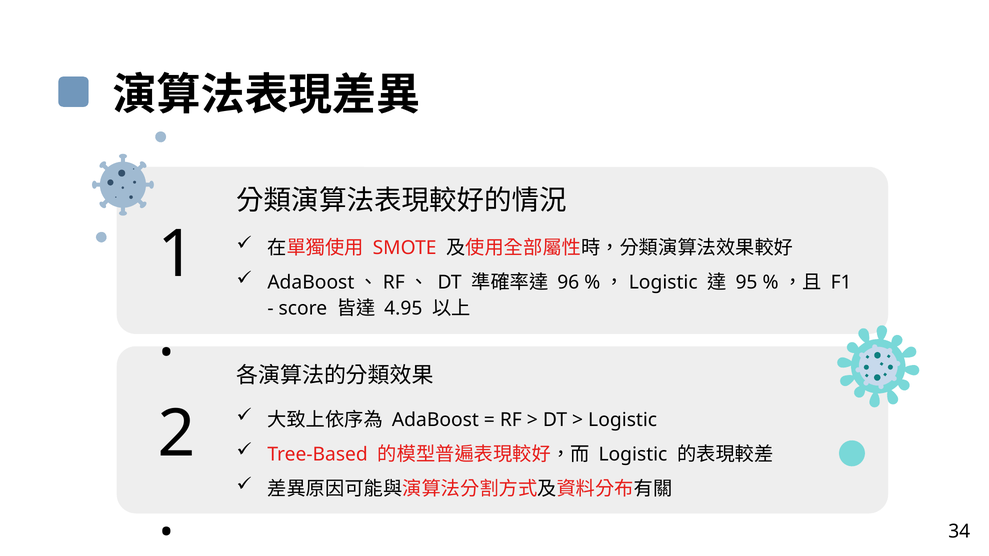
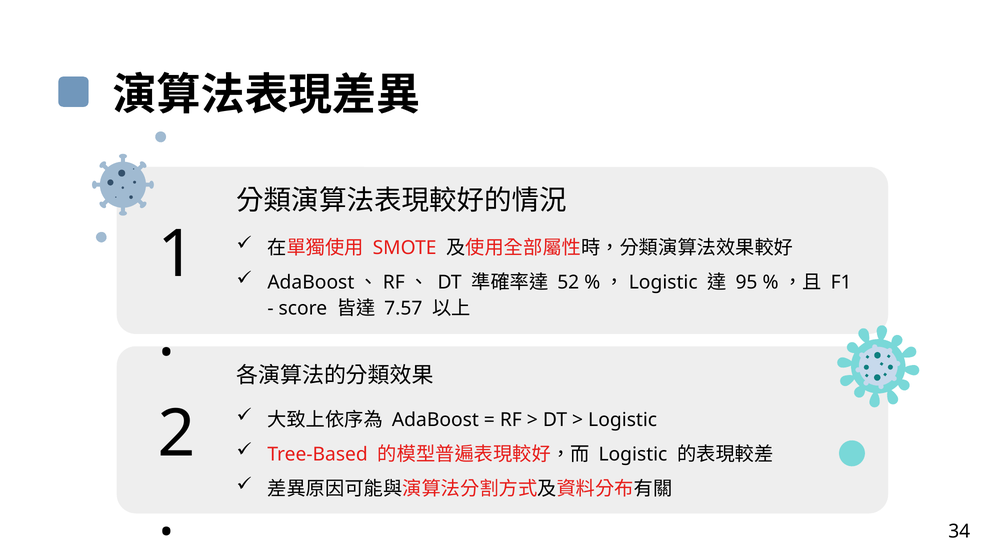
96: 96 -> 52 (568, 282)
4.95: 4.95 -> 7.57 (403, 309)
